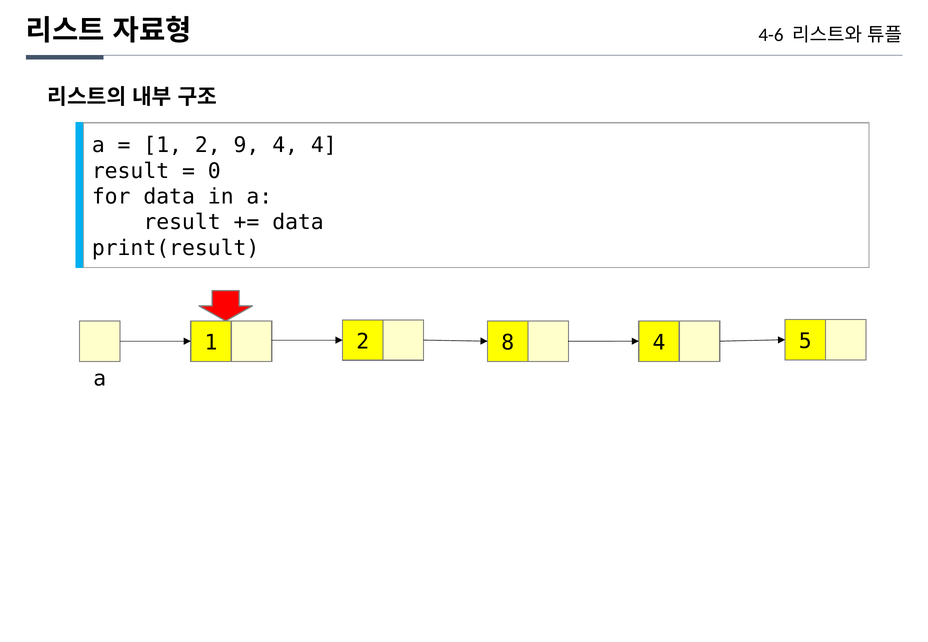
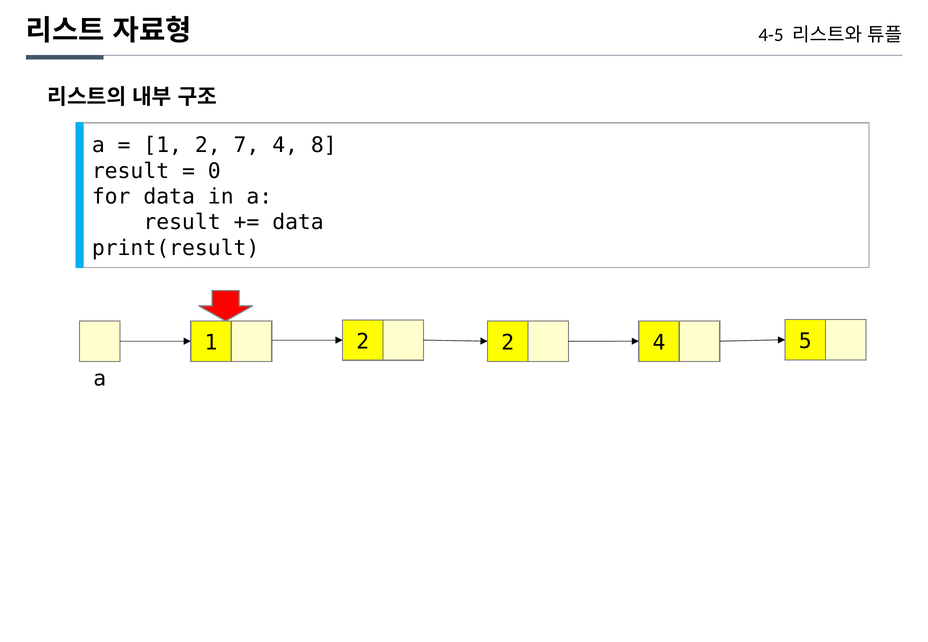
4-6: 4-6 -> 4-5 (771, 35)
9: 9 -> 7 (246, 145)
4 4: 4 -> 8 (324, 145)
2 8: 8 -> 2 (508, 343)
